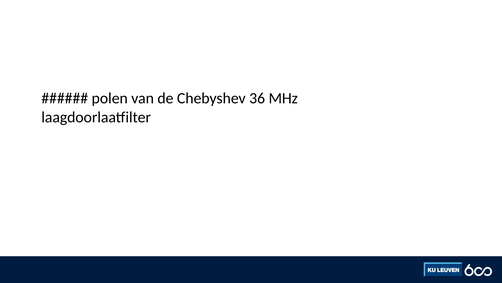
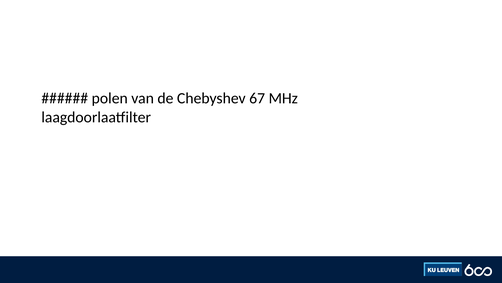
36: 36 -> 67 (257, 98)
